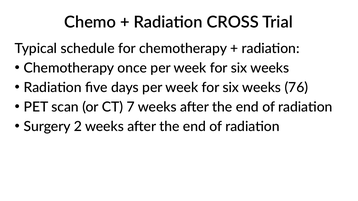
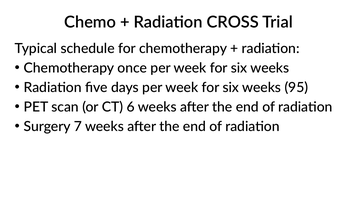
76: 76 -> 95 (296, 88)
7: 7 -> 6 (131, 107)
2: 2 -> 7 (78, 127)
